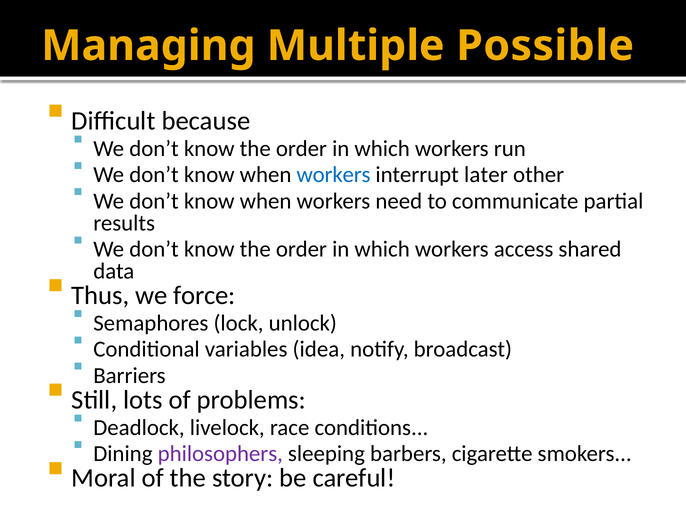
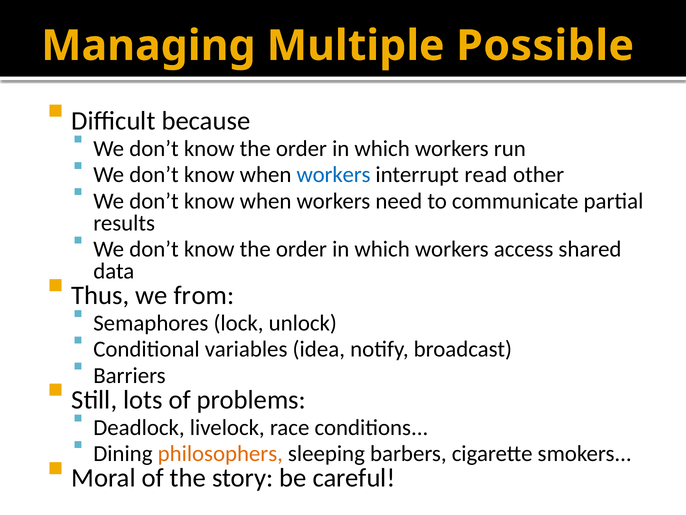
later: later -> read (486, 175)
force: force -> from (204, 295)
philosophers colour: purple -> orange (220, 453)
